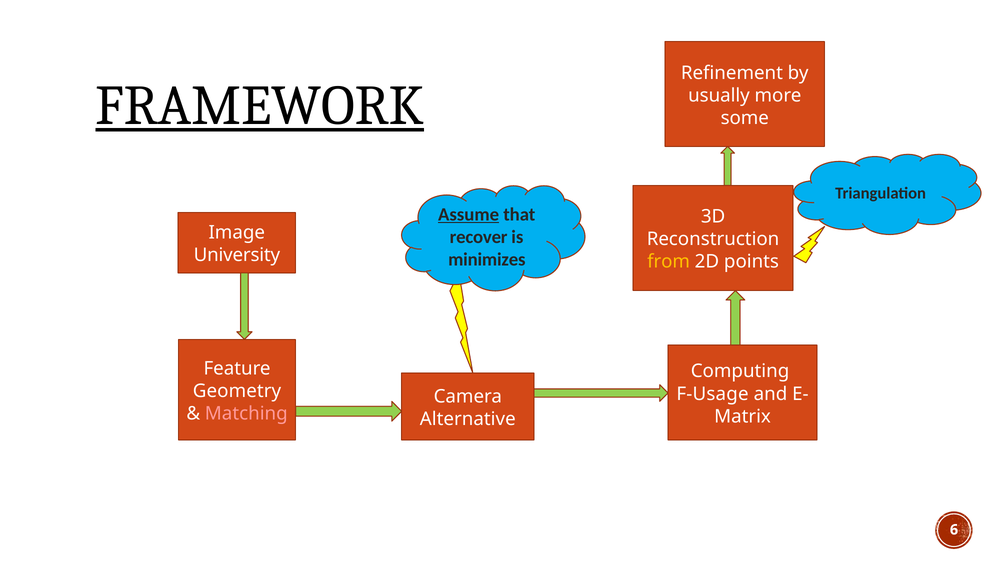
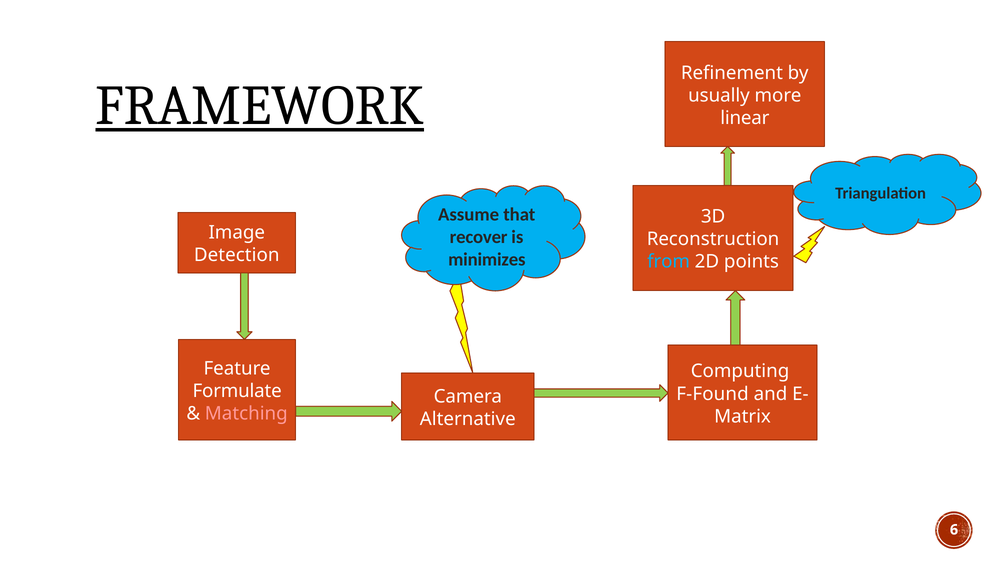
some: some -> linear (745, 118)
Assume underline: present -> none (469, 214)
University: University -> Detection (237, 255)
from colour: yellow -> light blue (669, 262)
Geometry: Geometry -> Formulate (237, 391)
F-Usage: F-Usage -> F-Found (713, 393)
